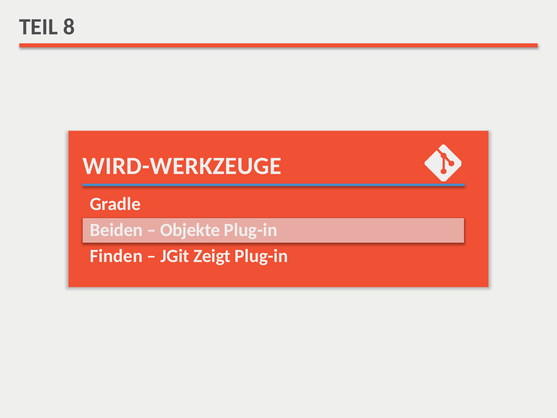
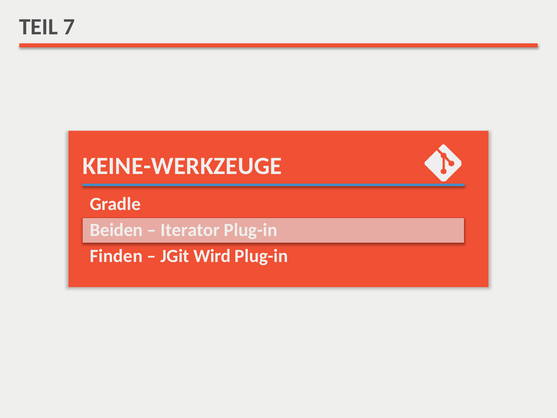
8: 8 -> 7 (69, 27)
WIRD-WERKZEUGE: WIRD-WERKZEUGE -> KEINE-WERKZEUGE (182, 166)
Objekte: Objekte -> Iterator (190, 230)
Zeigt: Zeigt -> Wird (212, 256)
